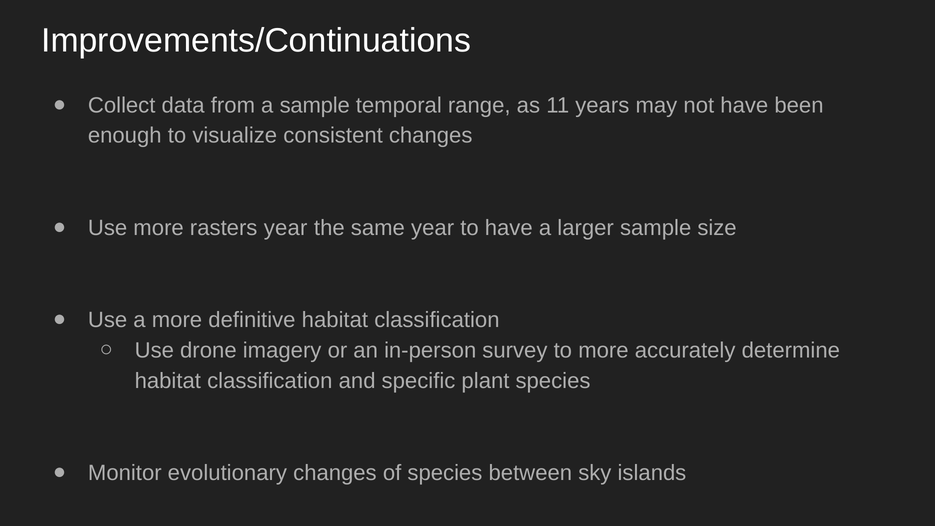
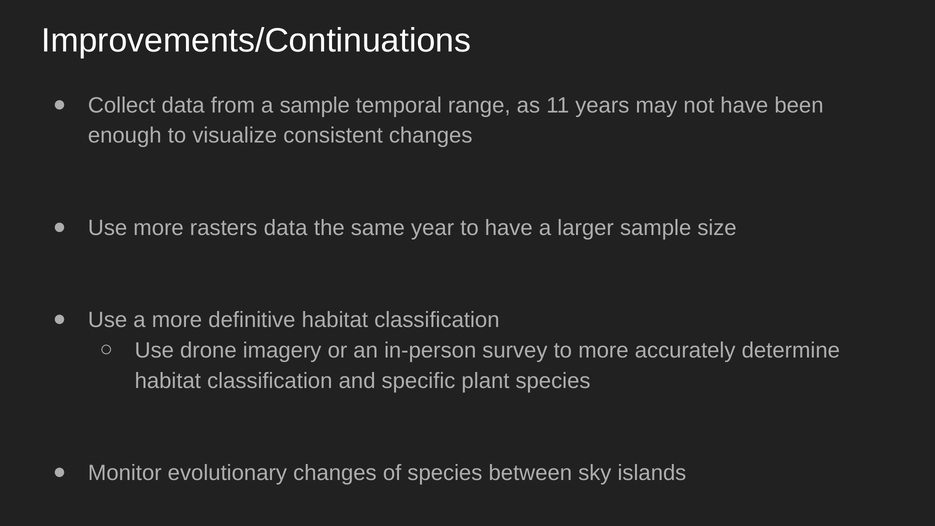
rasters year: year -> data (286, 228)
